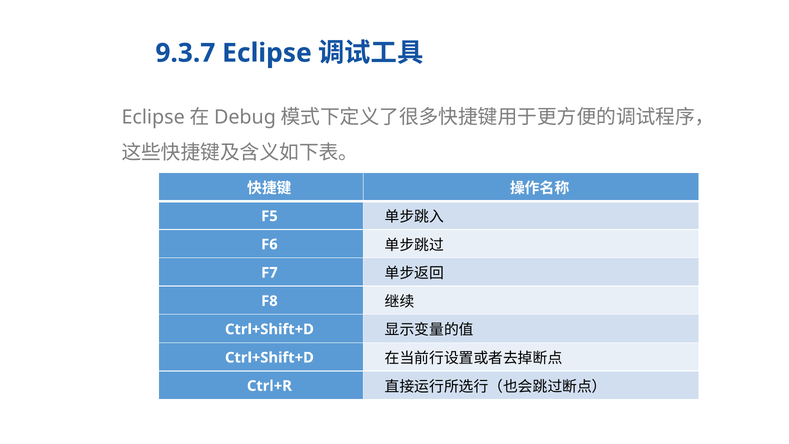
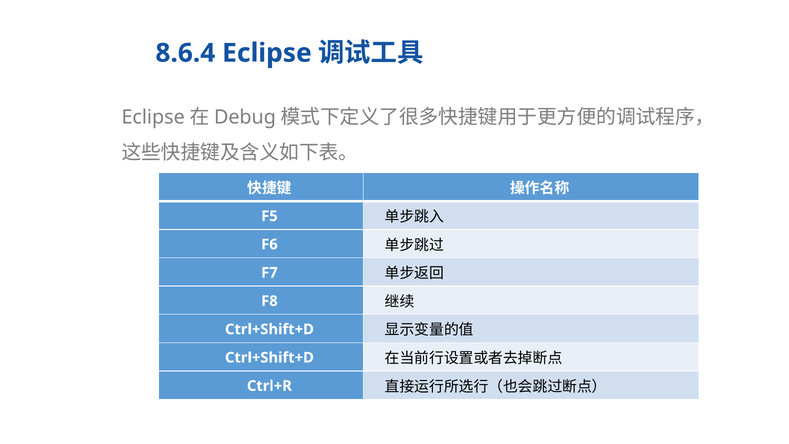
9.3.7: 9.3.7 -> 8.6.4 (185, 53)
